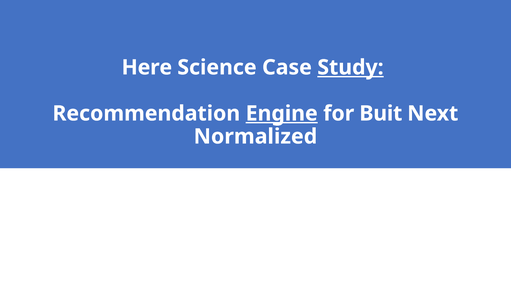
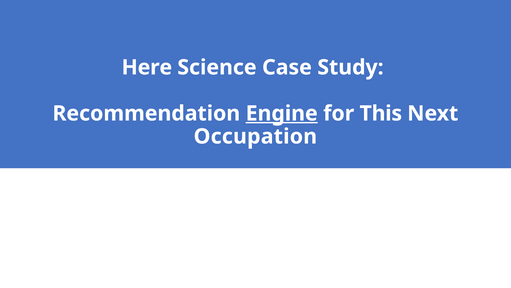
Study underline: present -> none (350, 67)
Buit: Buit -> This (381, 113)
Normalized: Normalized -> Occupation (255, 136)
